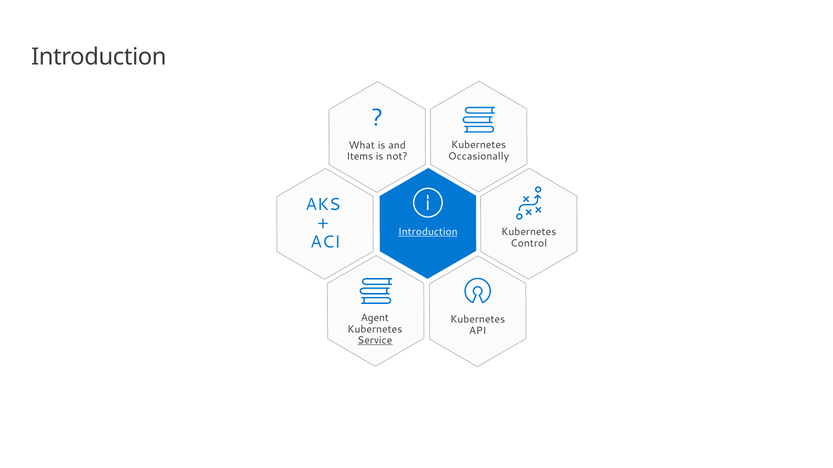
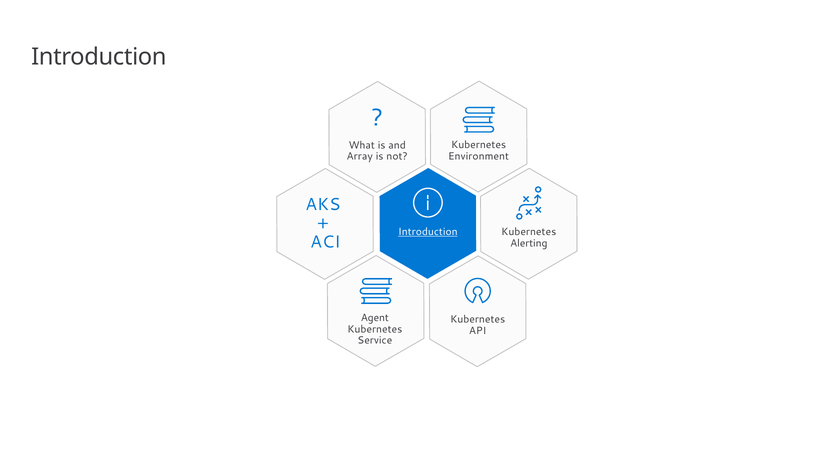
Occasionally: Occasionally -> Environment (479, 156)
Items: Items -> Array (360, 157)
Control: Control -> Alerting (529, 244)
Service underline: present -> none (375, 341)
